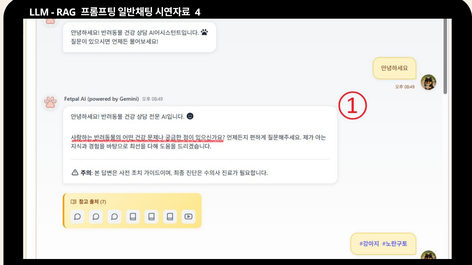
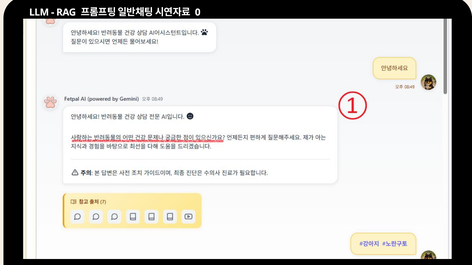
4: 4 -> 0 (198, 12)
